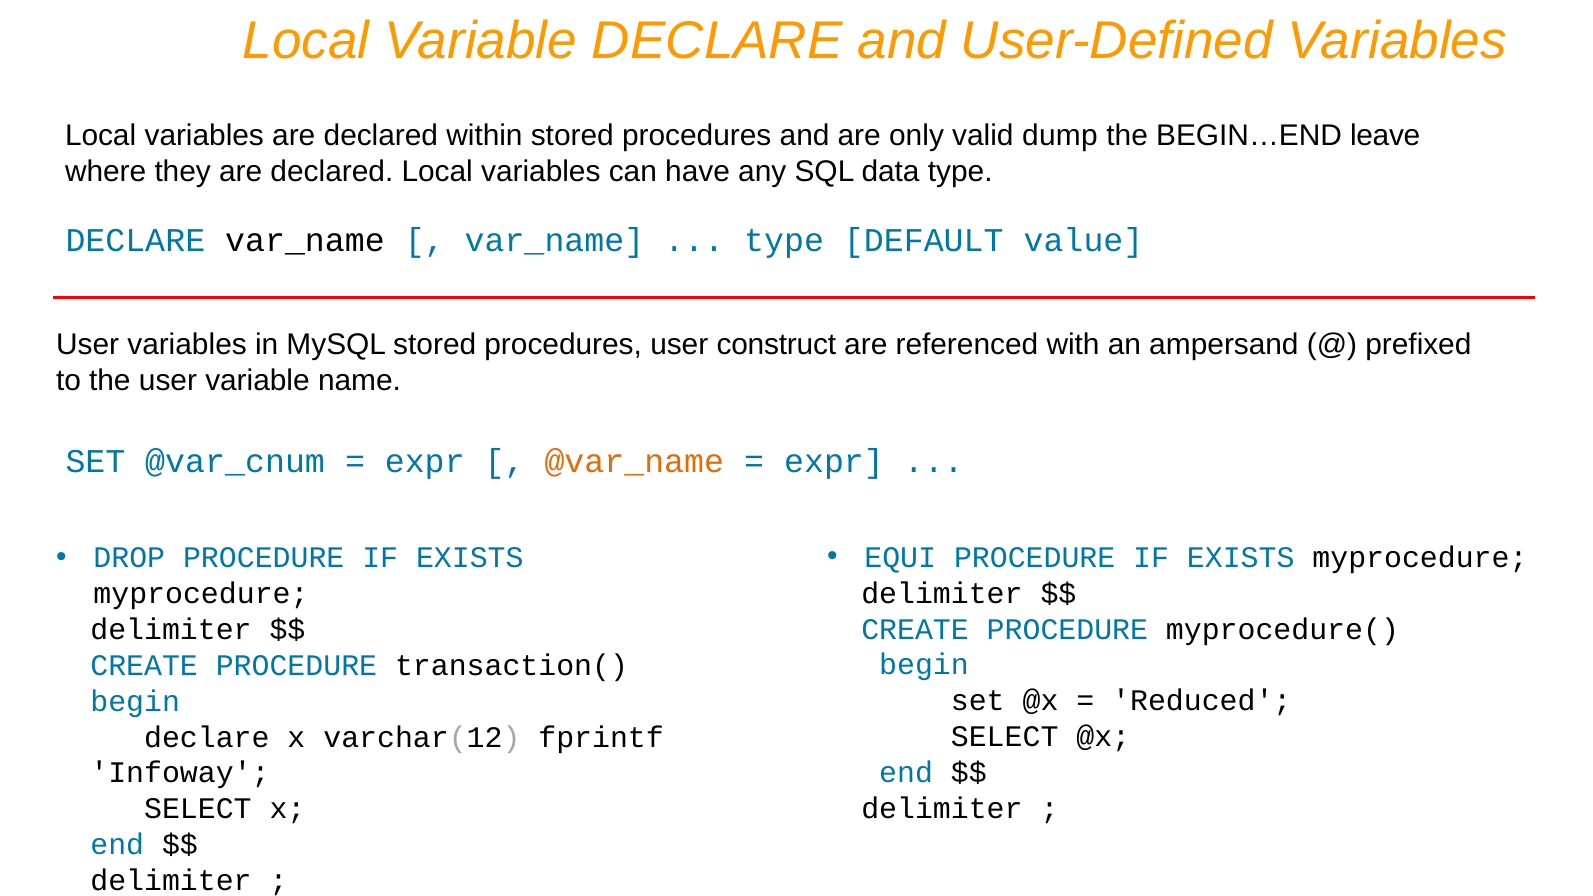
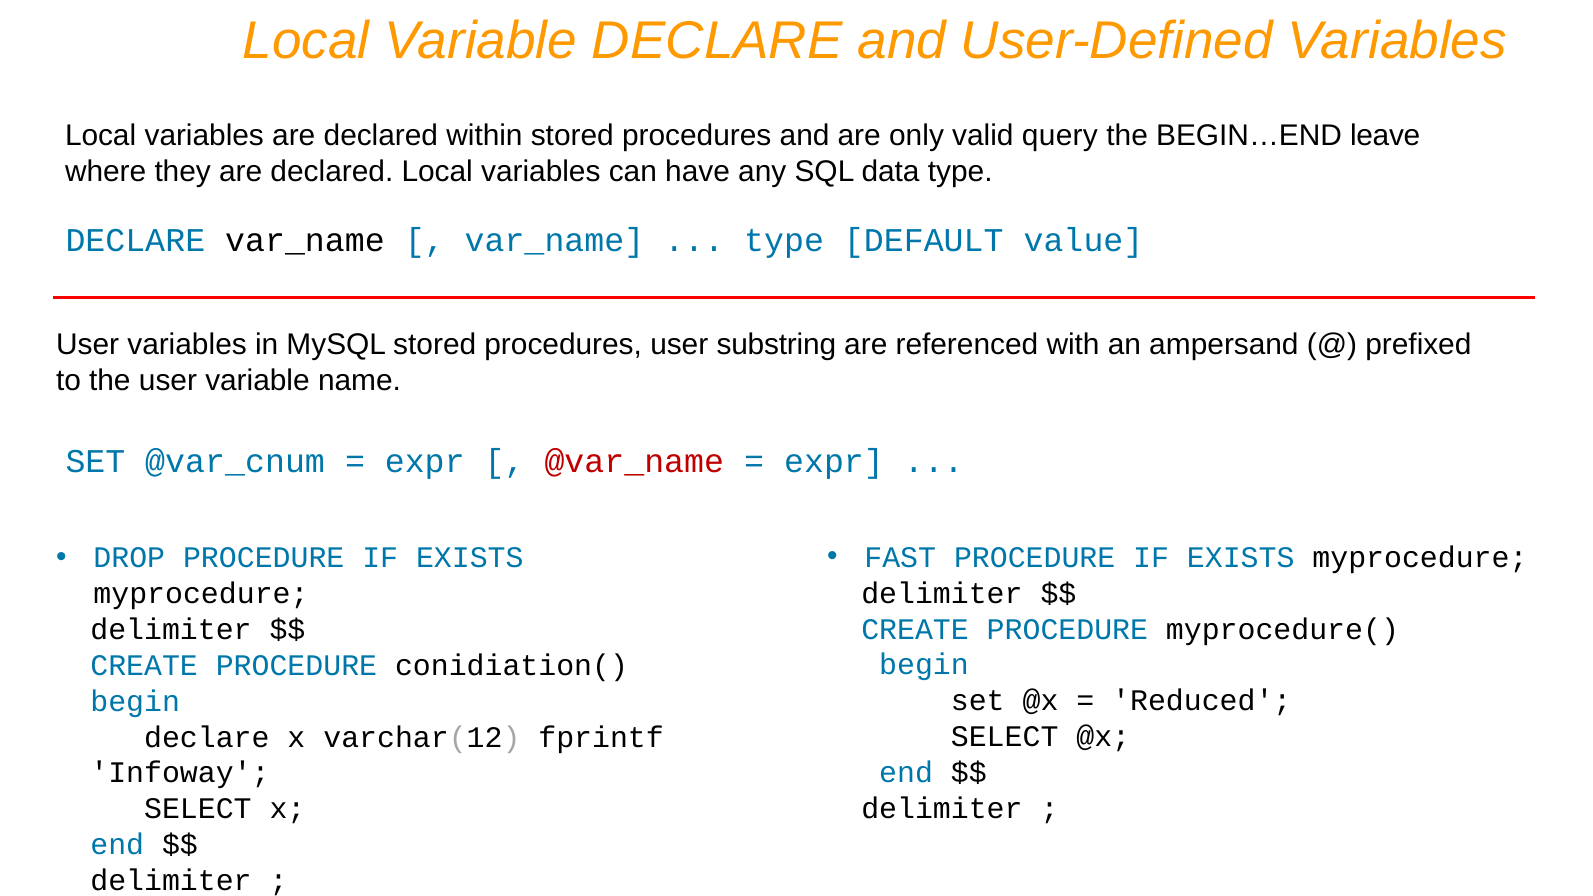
dump: dump -> query (1060, 135)
construct: construct -> substring (776, 344)
@var_name colour: orange -> red (634, 462)
EQUI: EQUI -> FAST (900, 558)
transaction(: transaction( -> conidiation( (512, 666)
